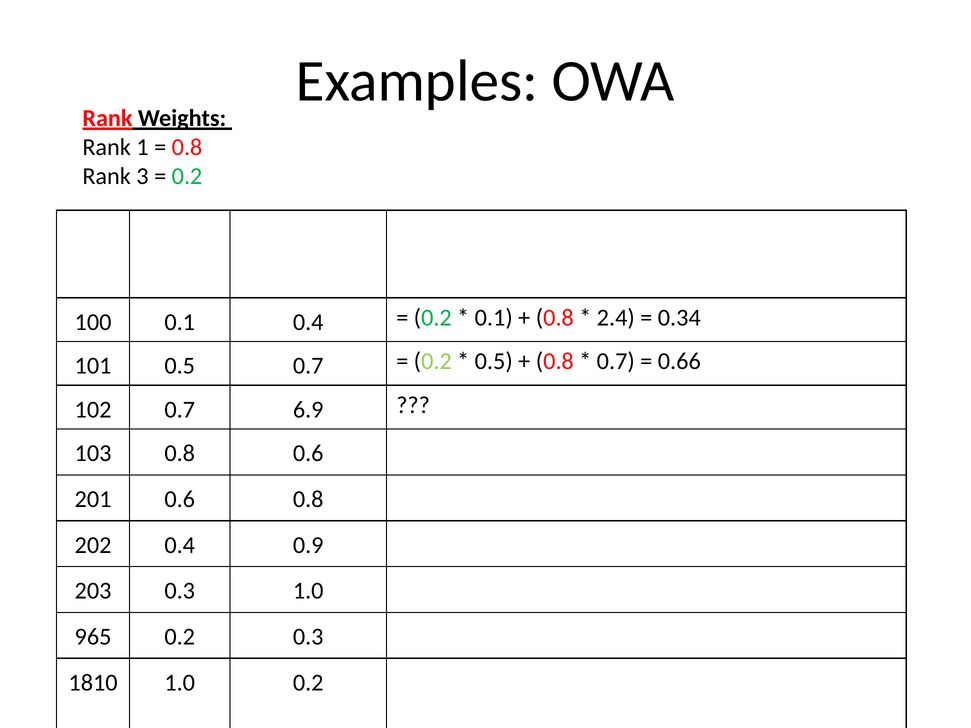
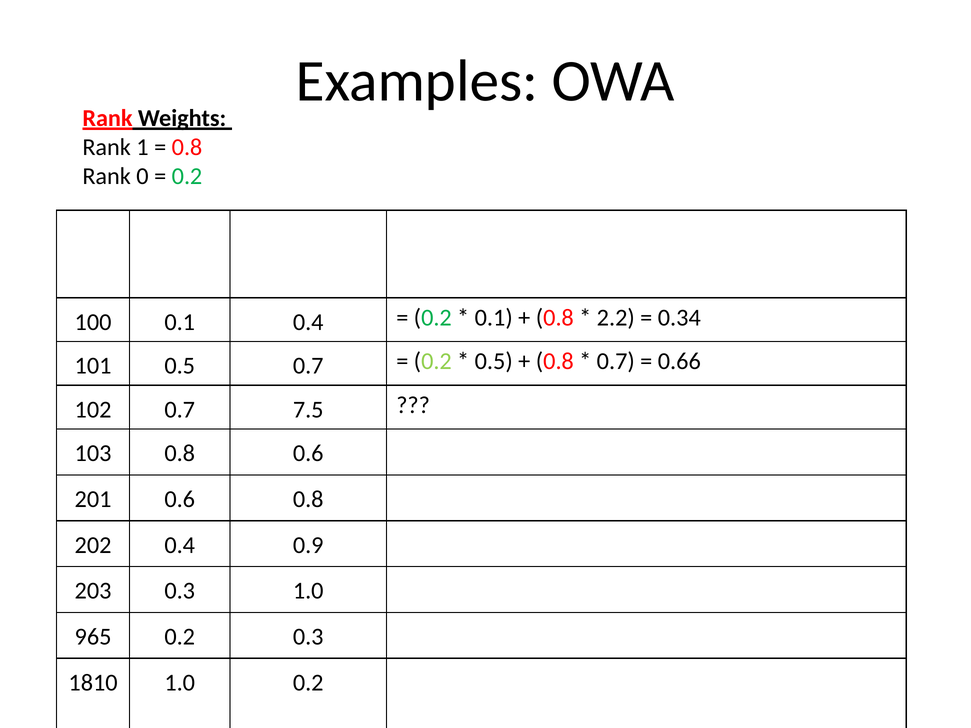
3: 3 -> 0 (143, 176)
2.4: 2.4 -> 2.2 (616, 318)
6.9: 6.9 -> 7.5 (308, 410)
